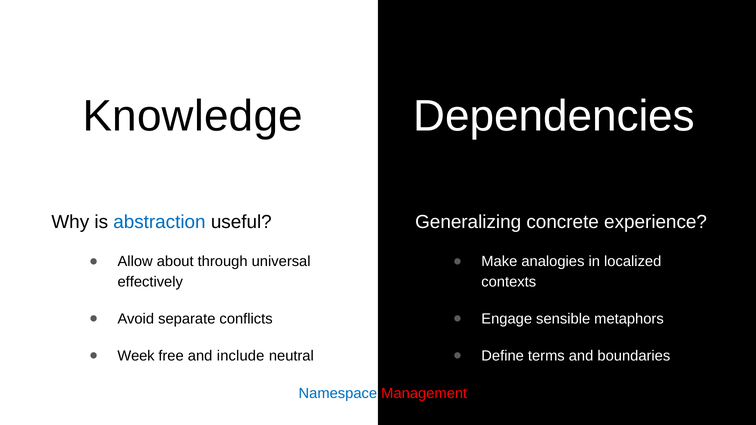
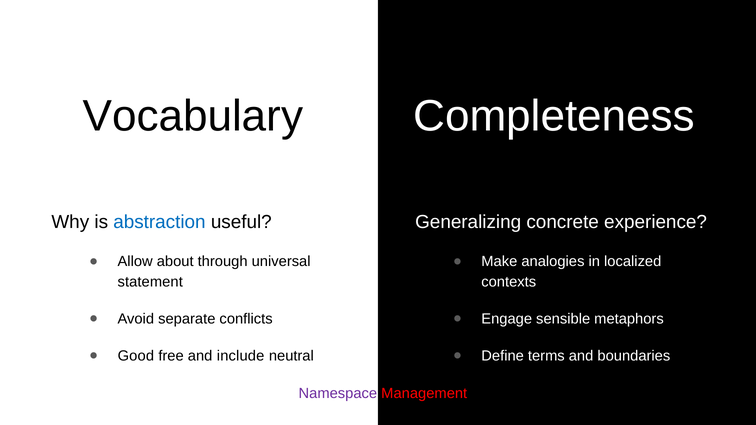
Knowledge: Knowledge -> Vocabulary (193, 116)
Dependencies: Dependencies -> Completeness (554, 116)
effectively: effectively -> statement (150, 282)
Week: Week -> Good (136, 356)
Namespace colour: blue -> purple (338, 394)
